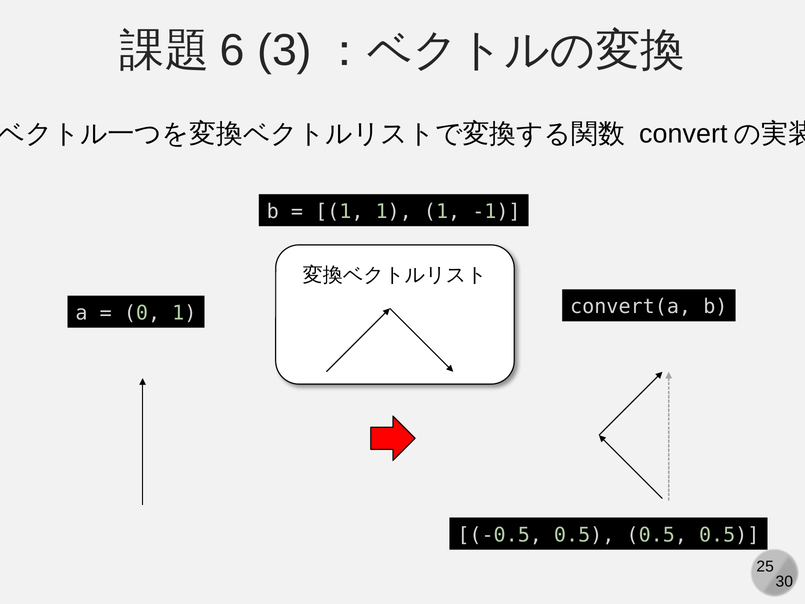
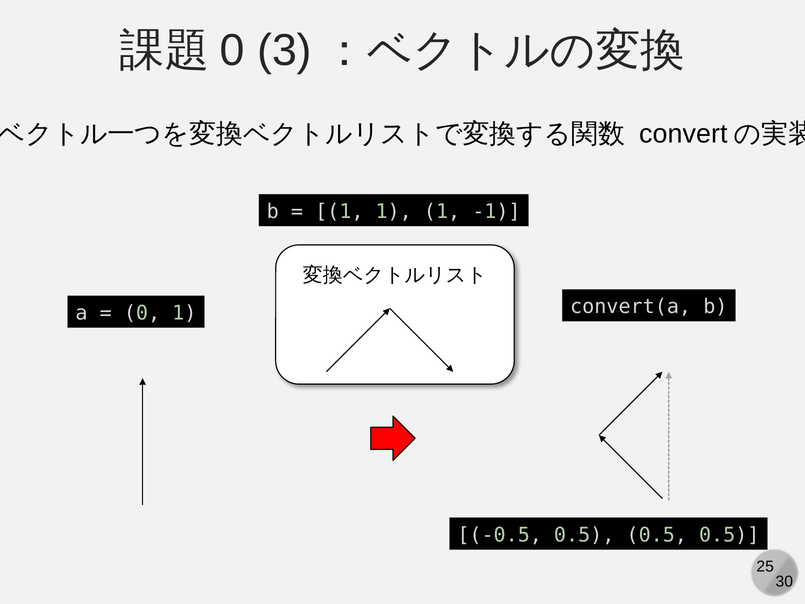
6: 6 -> 0 (232, 51)
